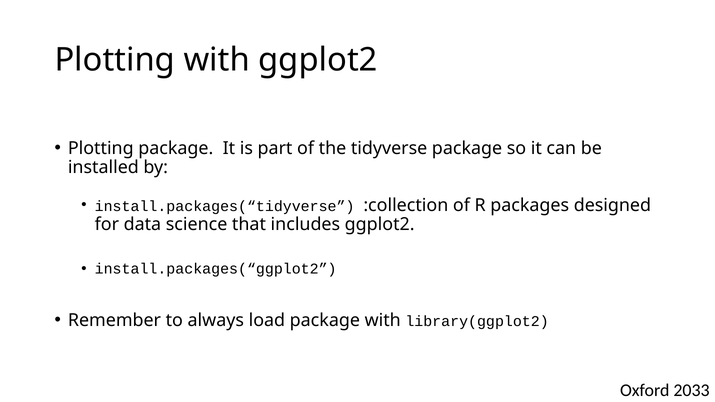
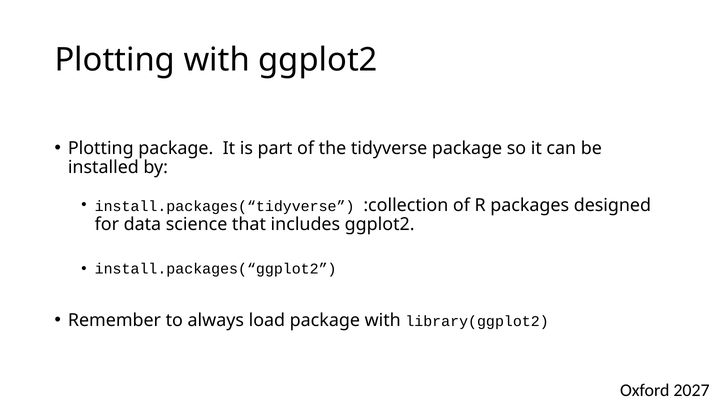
2033: 2033 -> 2027 (692, 390)
